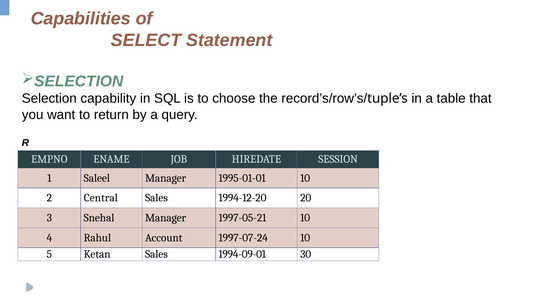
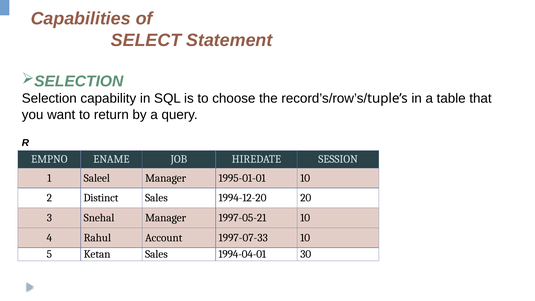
Central: Central -> Distinct (101, 198)
1997-07-24: 1997-07-24 -> 1997-07-33 (243, 238)
1994-09-01: 1994-09-01 -> 1994-04-01 (242, 254)
